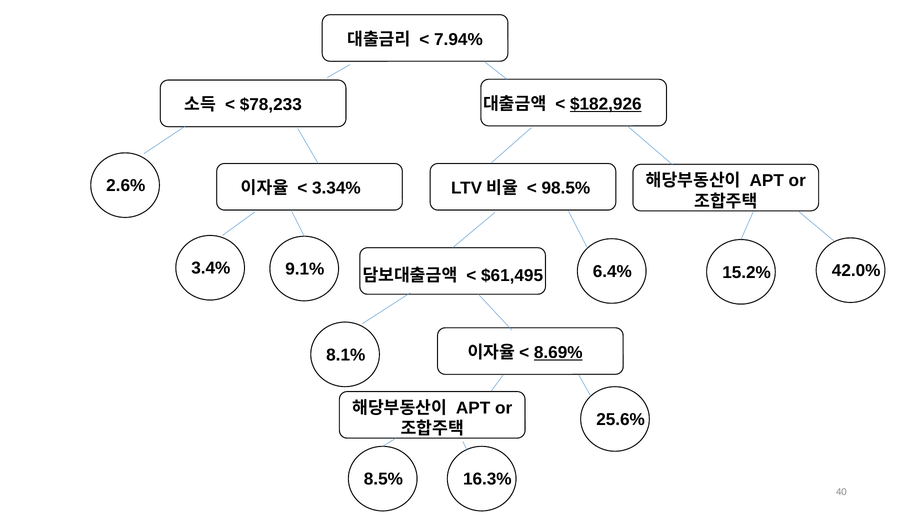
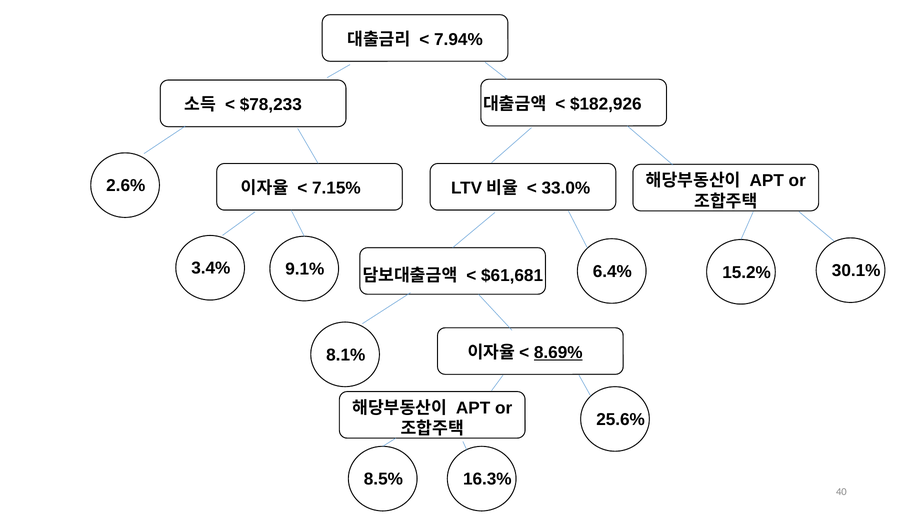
$182,926 underline: present -> none (606, 104)
3.34%: 3.34% -> 7.15% (336, 188)
98.5%: 98.5% -> 33.0% (566, 188)
42.0%: 42.0% -> 30.1% (856, 271)
$61,495: $61,495 -> $61,681 (512, 276)
